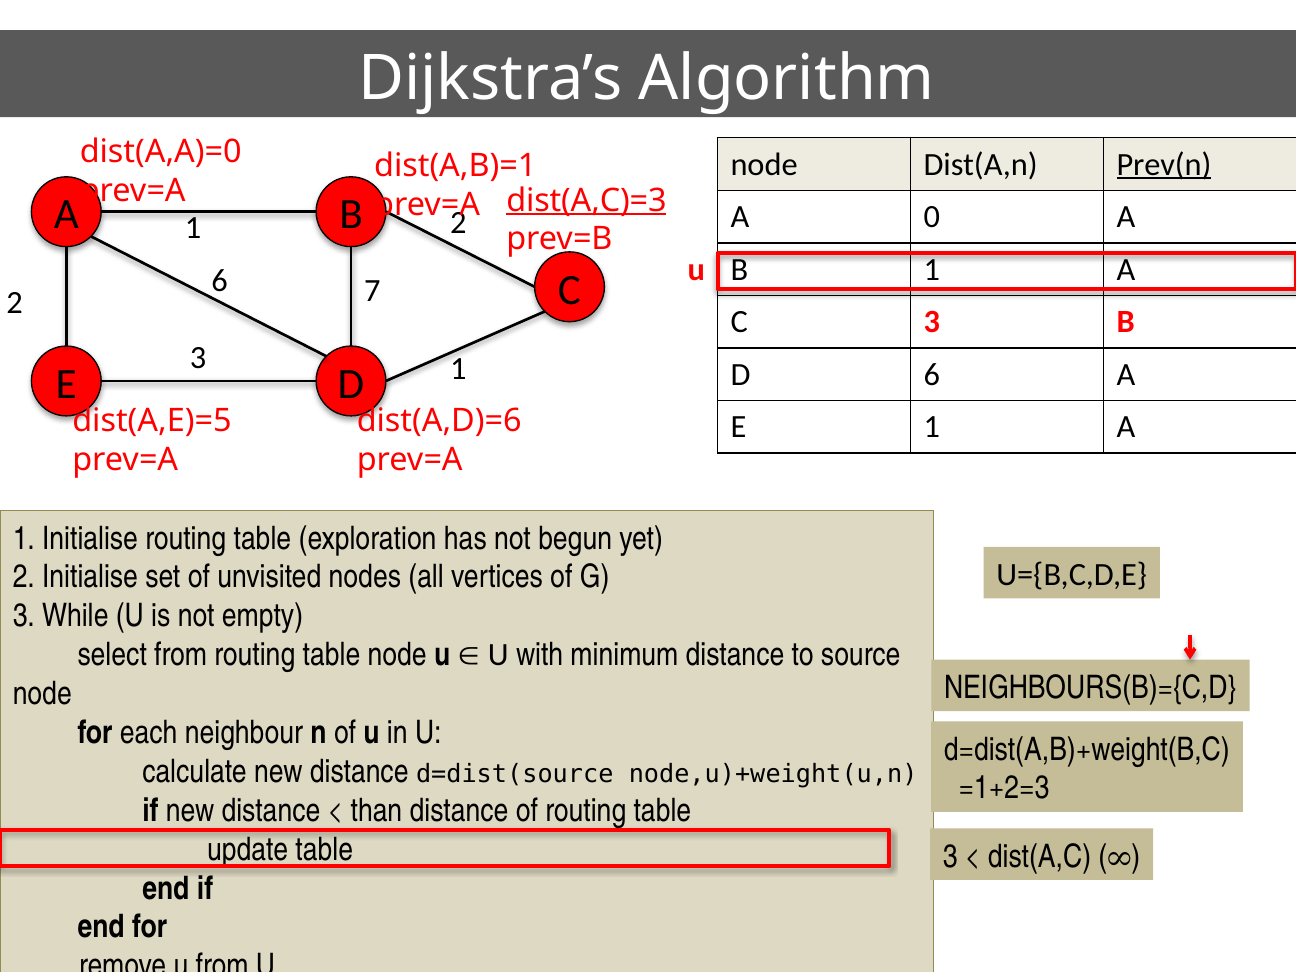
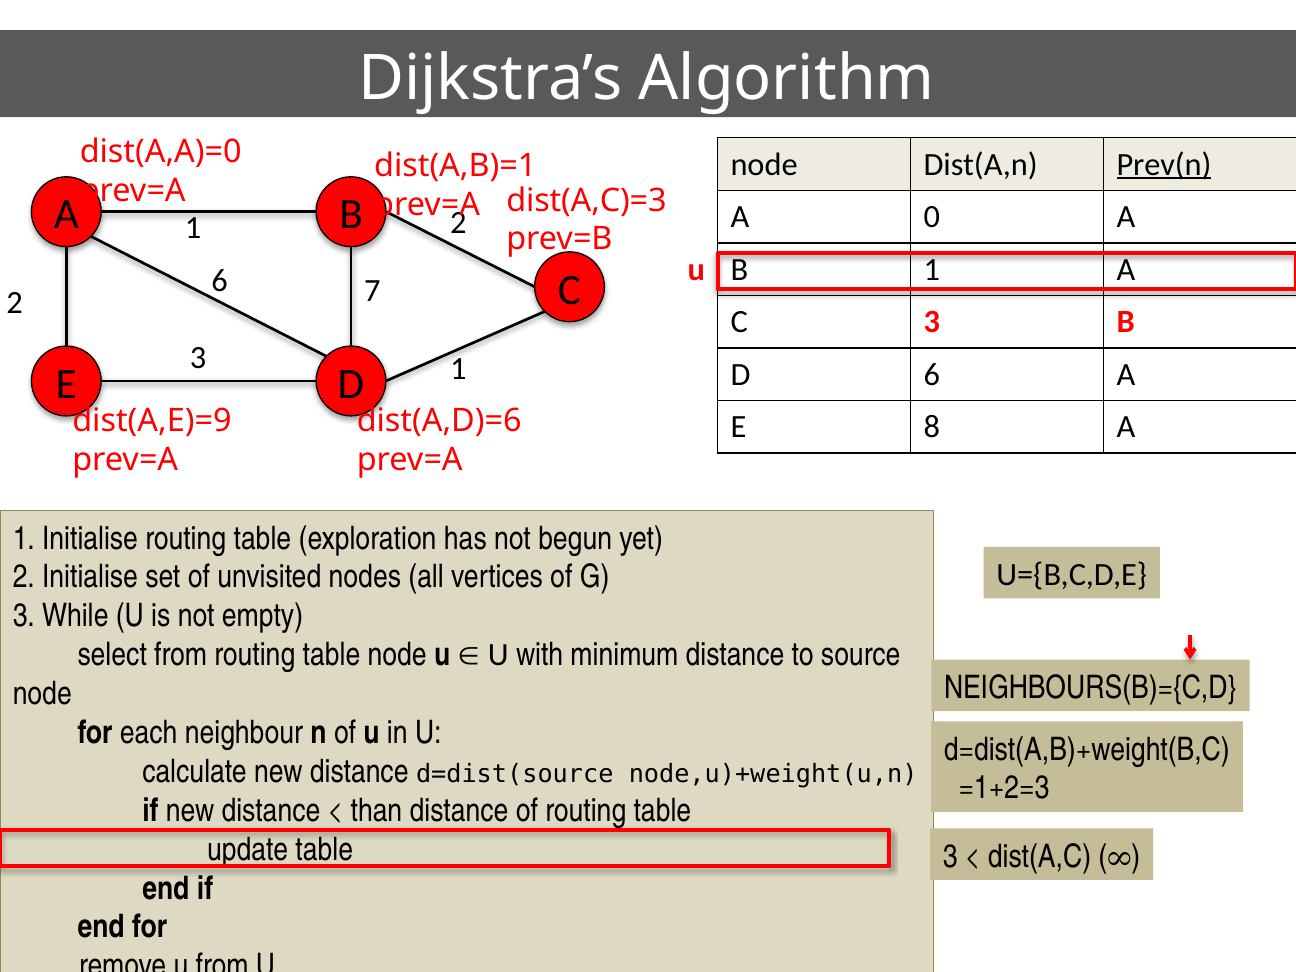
dist(A,C)=3 underline: present -> none (586, 200)
dist(A,E)=5: dist(A,E)=5 -> dist(A,E)=9 (152, 421)
E 1: 1 -> 8 (932, 427)
